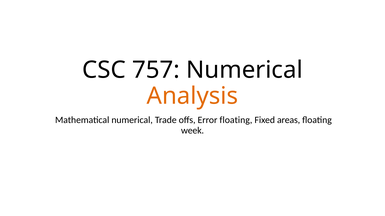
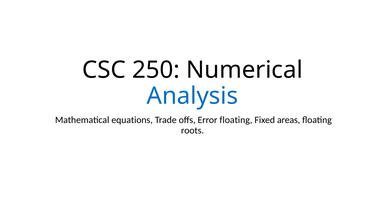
757: 757 -> 250 (156, 70)
Analysis colour: orange -> blue (192, 96)
Mathematical numerical: numerical -> equations (132, 120)
week: week -> roots (192, 131)
